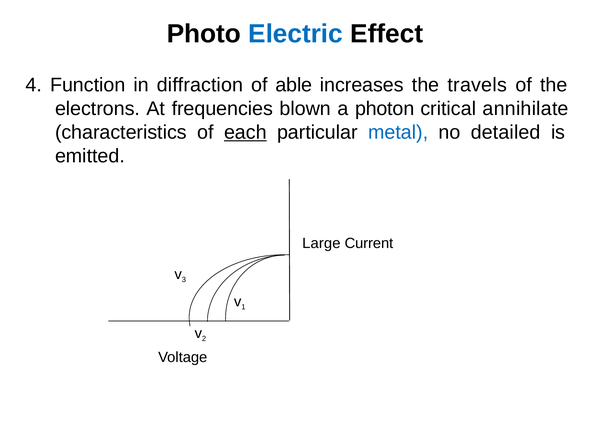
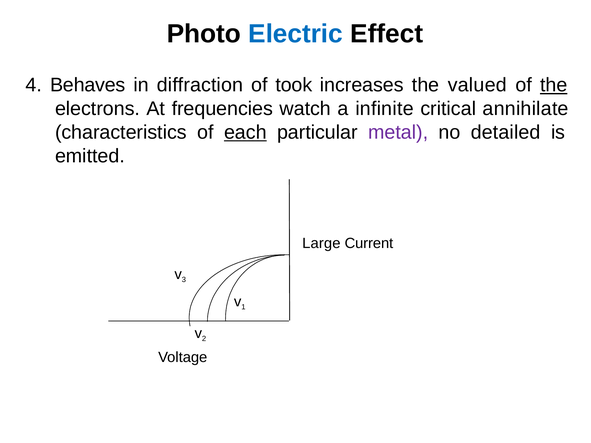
Function: Function -> Behaves (88, 85)
able: able -> took (294, 85)
travels: travels -> valued (477, 85)
the underline: none -> present (554, 85)
blown: blown -> watch (305, 109)
photon: photon -> infinite (384, 109)
metal colour: blue -> purple (398, 132)
